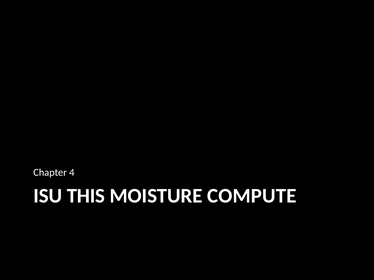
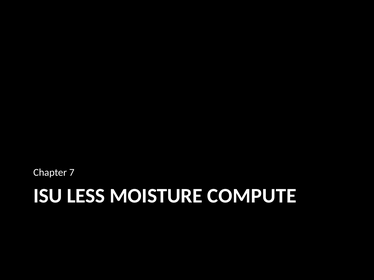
4: 4 -> 7 (72, 173)
THIS: THIS -> LESS (86, 196)
